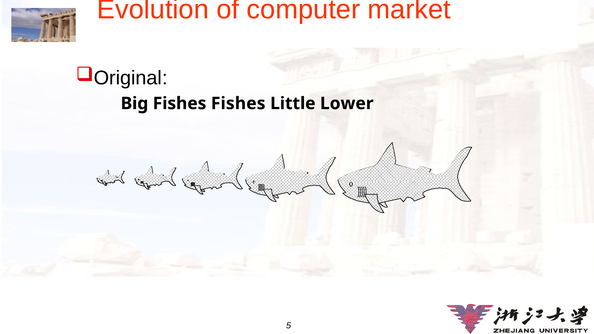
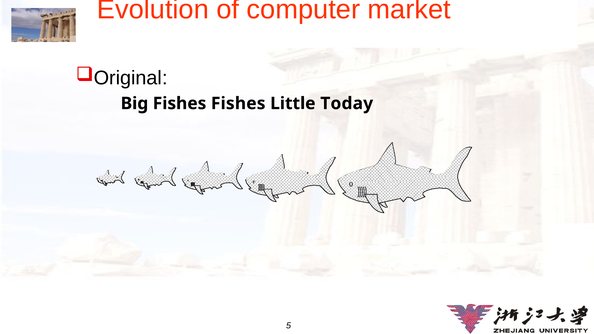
Lower: Lower -> Today (347, 103)
